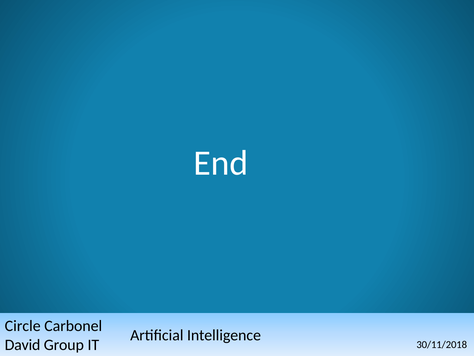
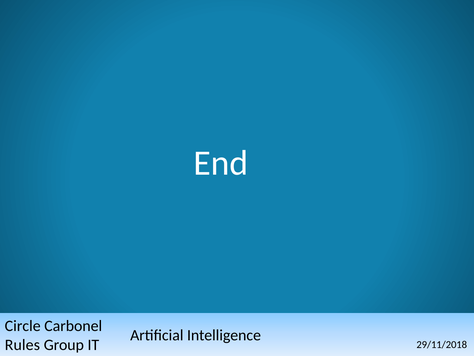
David: David -> Rules (22, 344)
30/11/2018: 30/11/2018 -> 29/11/2018 (442, 344)
